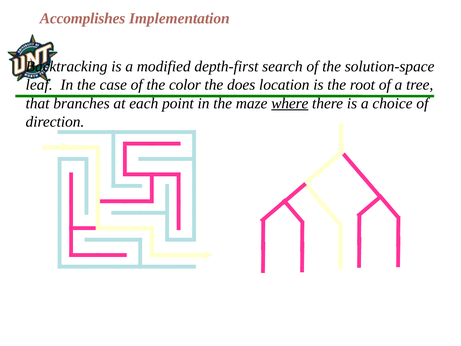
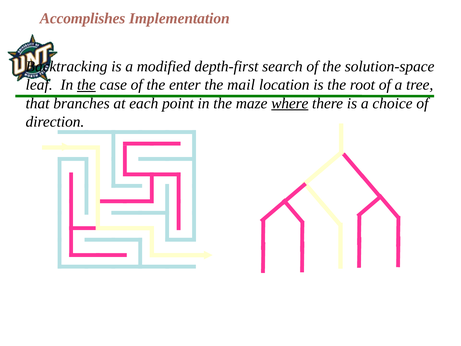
the underline: none -> present (86, 85)
color: color -> enter (185, 85)
does: does -> mail (241, 85)
